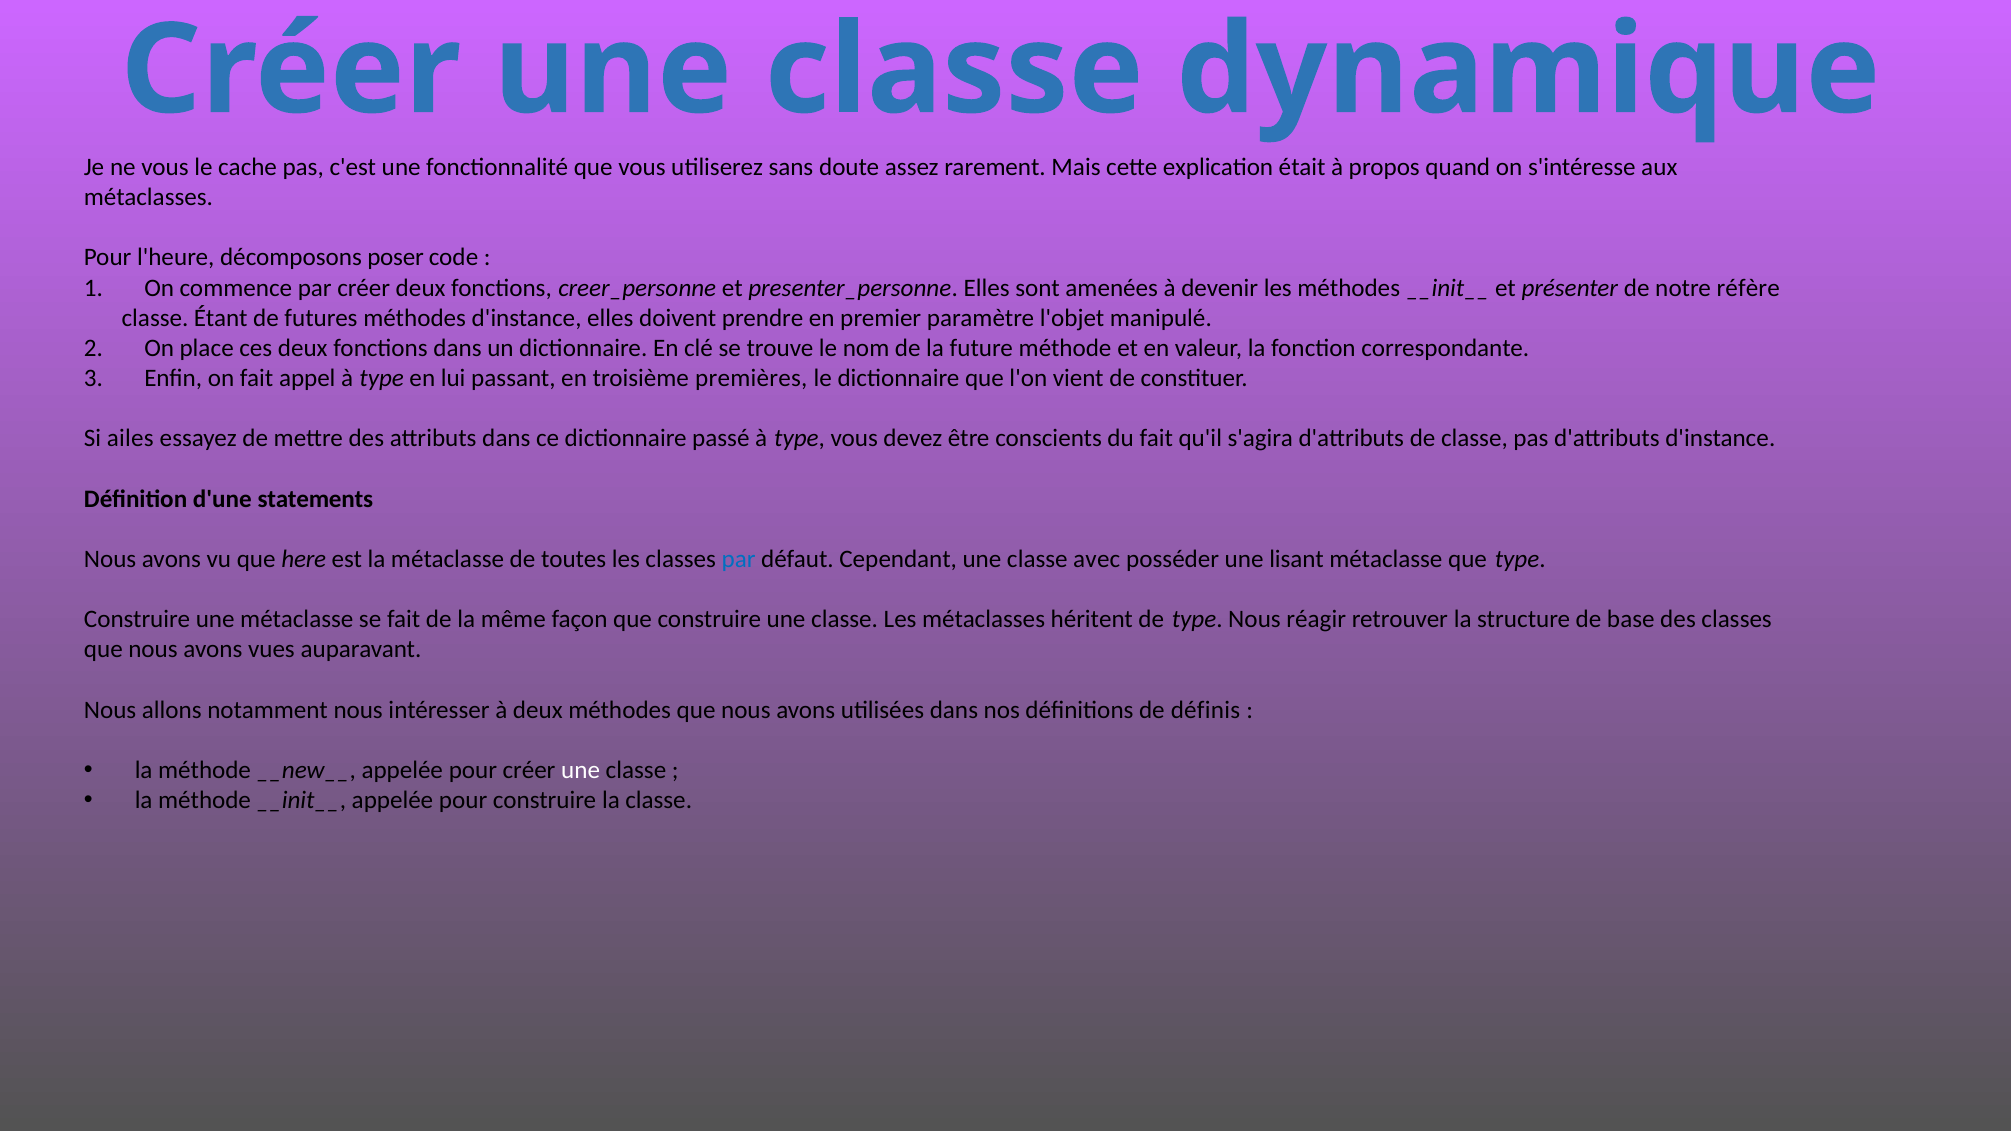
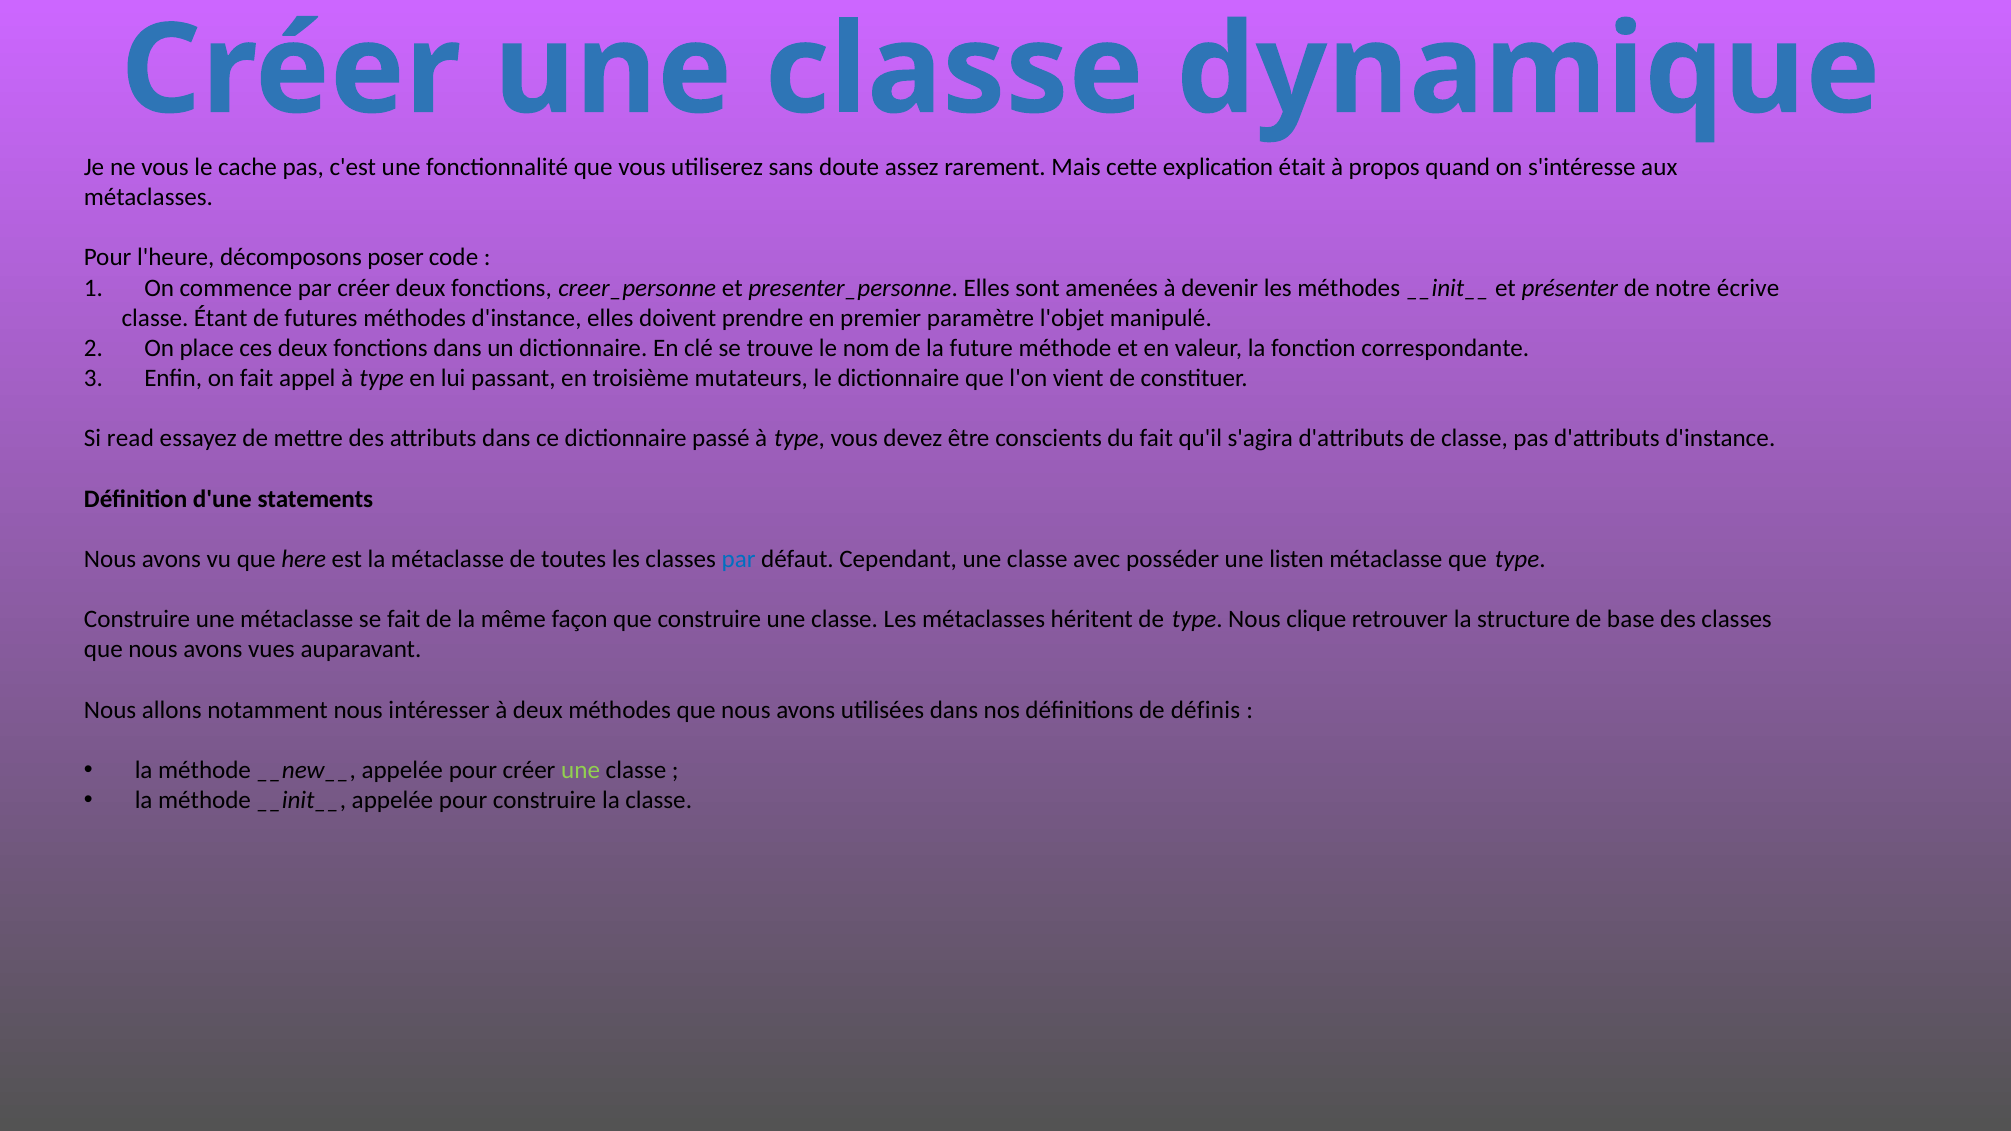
réfère: réfère -> écrive (1748, 288)
premières: premières -> mutateurs (751, 378)
ailes: ailes -> read (130, 439)
lisant: lisant -> listen (1297, 559)
réagir: réagir -> clique (1316, 620)
une colour: white -> light green (581, 770)
